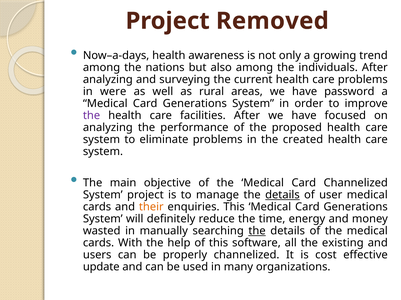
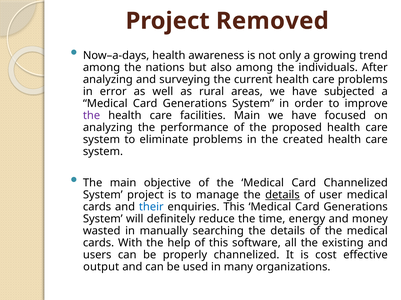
were: were -> error (113, 92)
password: password -> subjected (349, 92)
facilities After: After -> Main (247, 116)
their colour: orange -> blue (151, 207)
the underline: present -> none (257, 231)
update: update -> output (101, 267)
